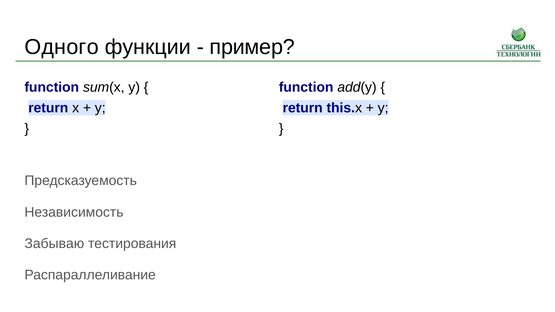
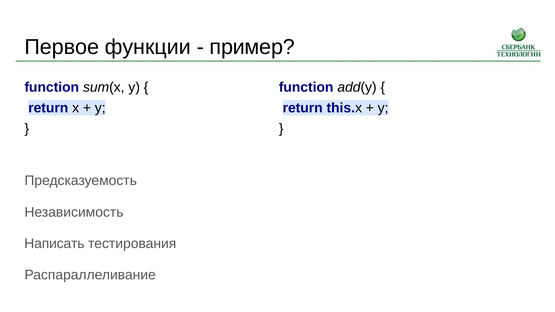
Одного: Одного -> Первое (62, 47)
Забываю: Забываю -> Написать (54, 244)
